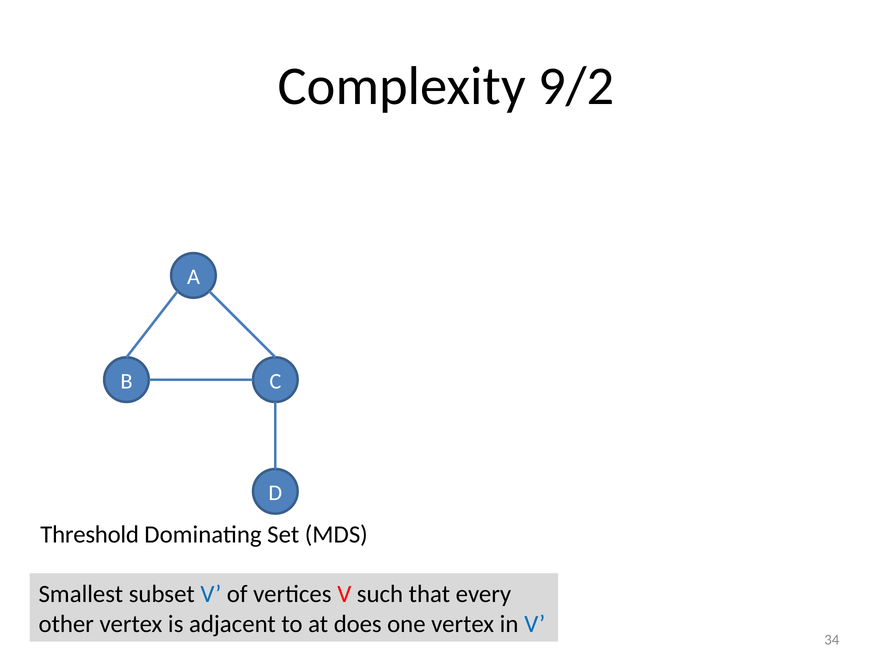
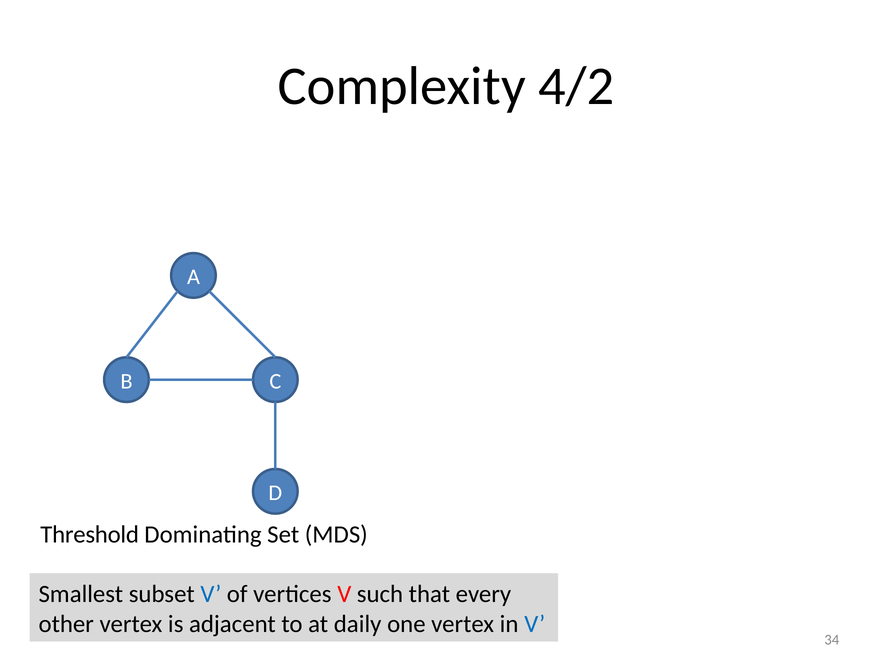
9/2: 9/2 -> 4/2 (576, 86)
does: does -> daily (358, 624)
